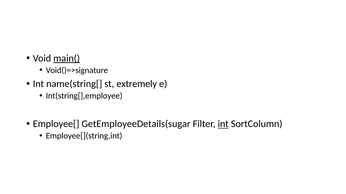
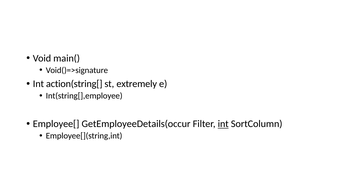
main( underline: present -> none (67, 58)
name(string[: name(string[ -> action(string[ (74, 84)
GetEmployeeDetails(sugar: GetEmployeeDetails(sugar -> GetEmployeeDetails(occur (136, 124)
